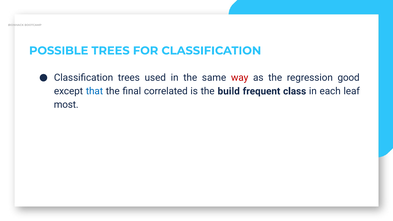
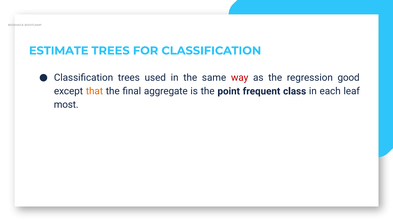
POSSIBLE: POSSIBLE -> ESTIMATE (59, 51)
that colour: blue -> orange (94, 91)
correlated: correlated -> aggregate (166, 91)
build: build -> point (229, 91)
